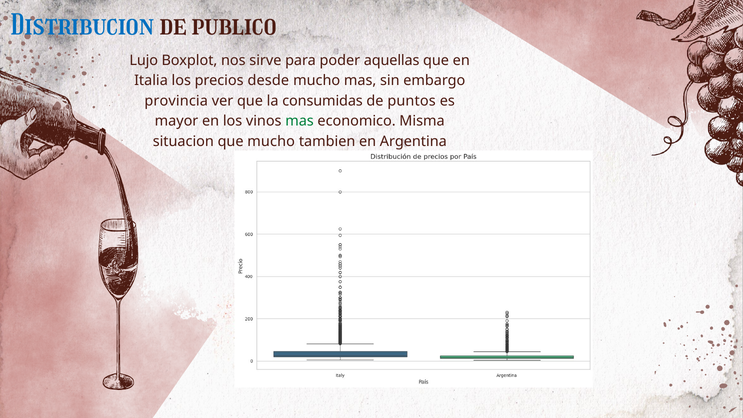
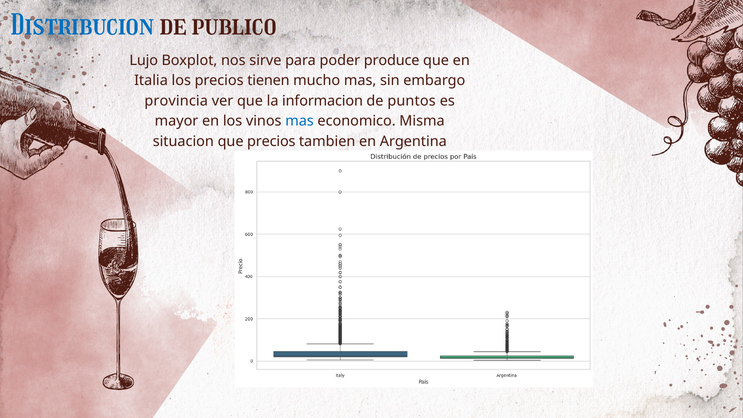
aquellas: aquellas -> produce (392, 60)
desde: desde -> tienen (268, 81)
consumidas: consumidas -> informacion (323, 101)
mas colour: green -> blue (300, 121)
que mucho: mucho -> precios (271, 141)
